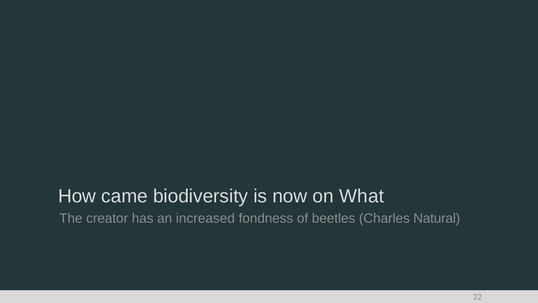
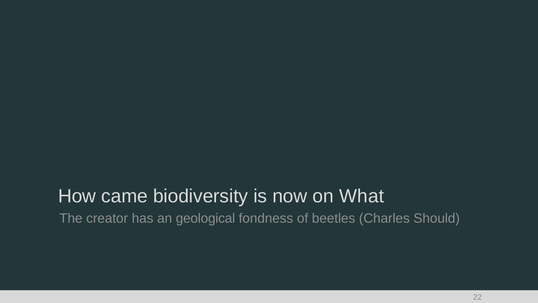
increased: increased -> geological (205, 218)
Natural: Natural -> Should (437, 218)
